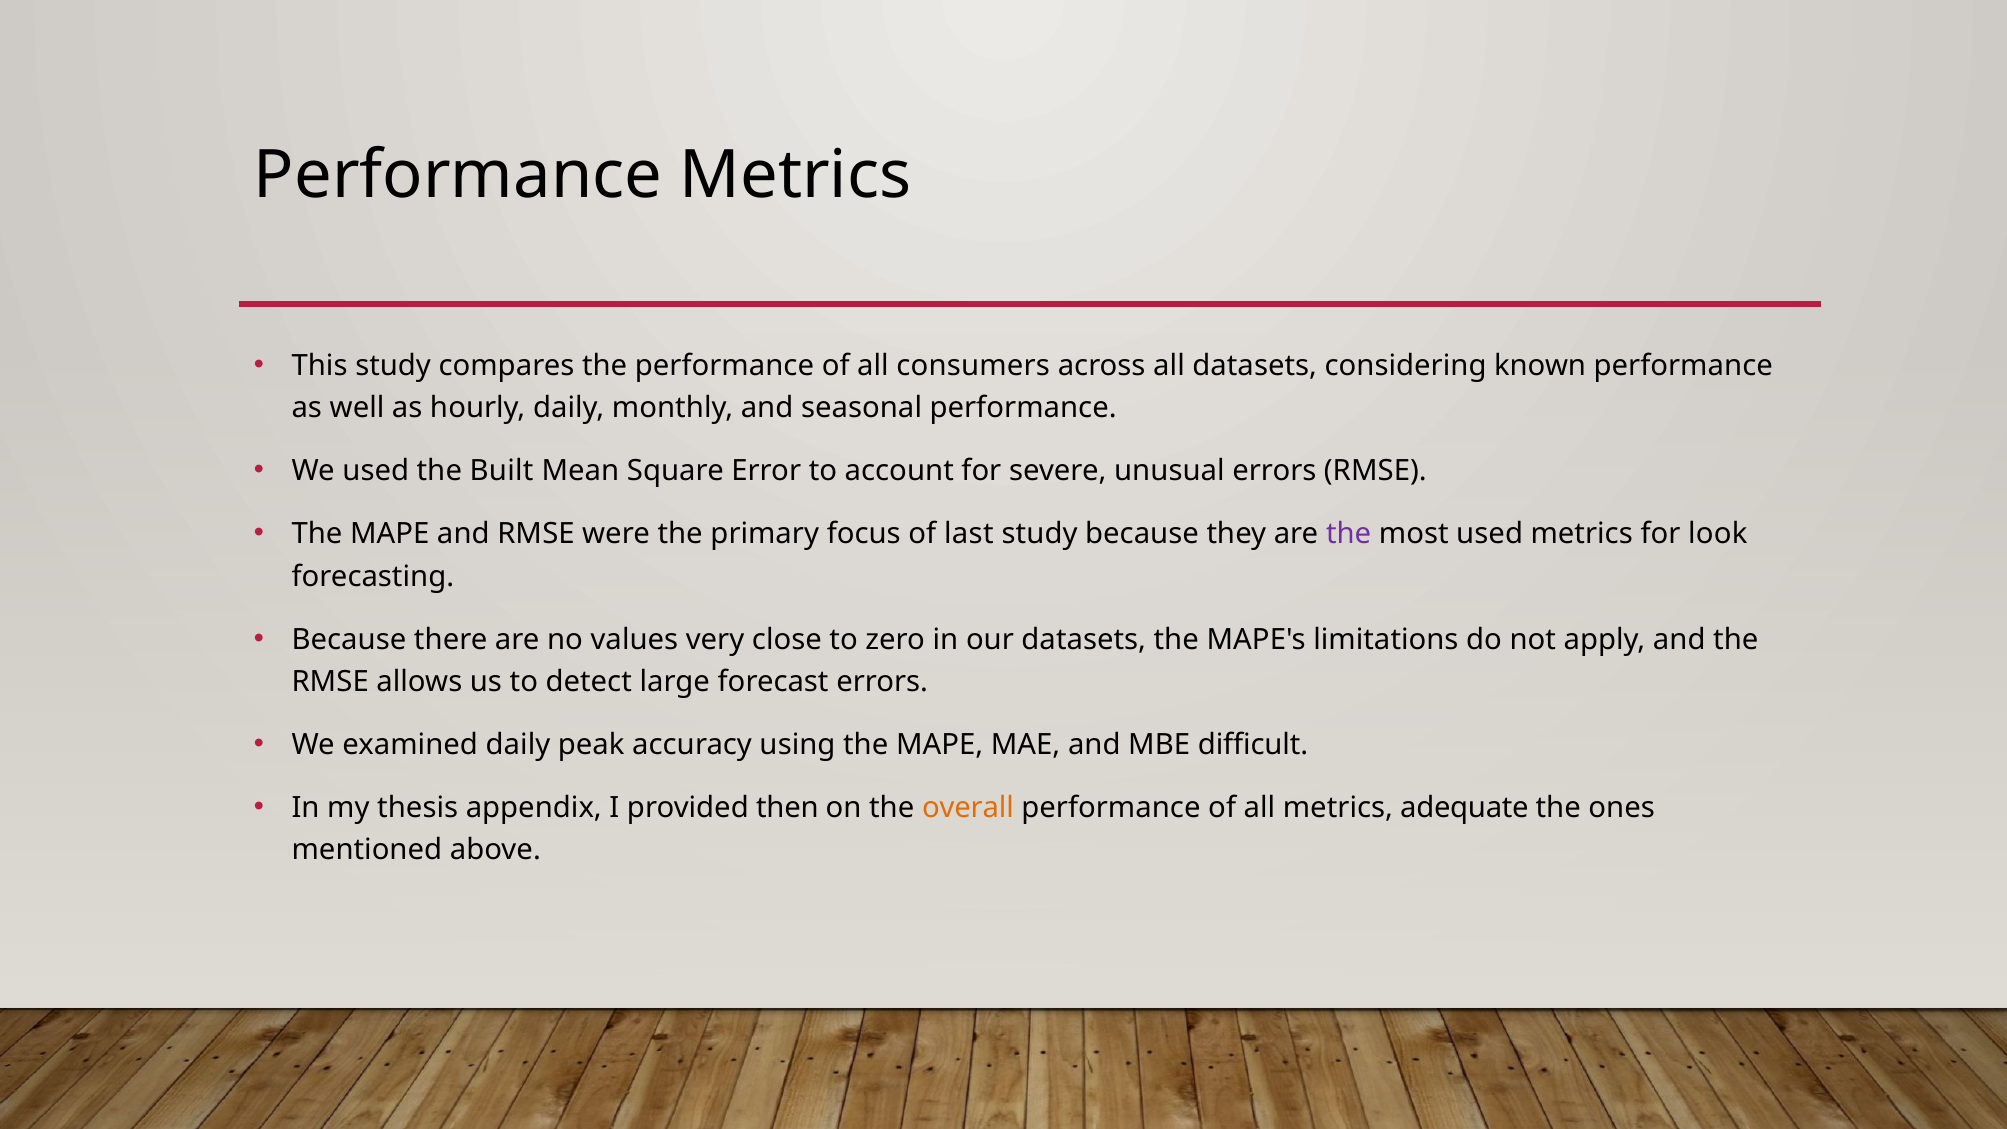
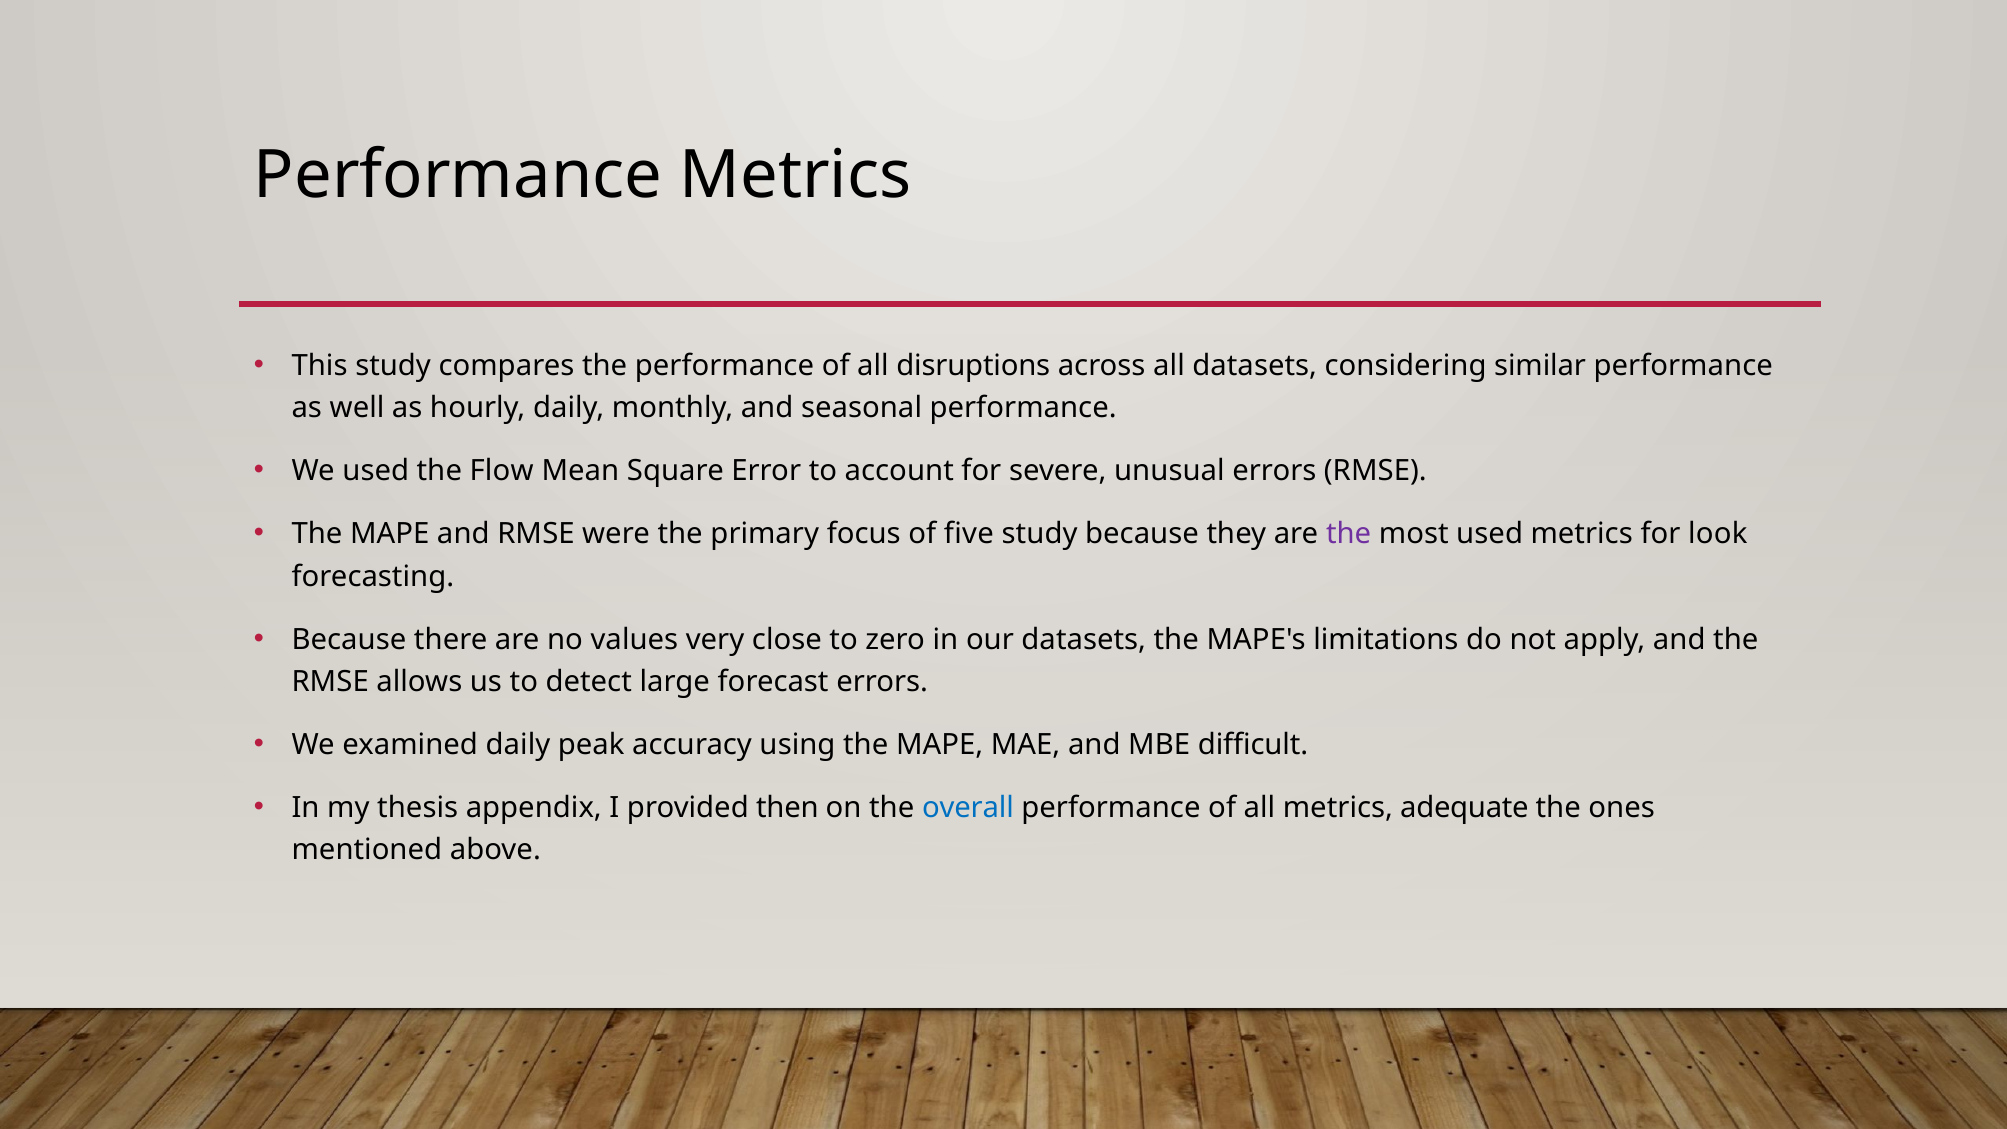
consumers: consumers -> disruptions (973, 366)
known: known -> similar (1540, 366)
Built: Built -> Flow (502, 471)
last: last -> five (969, 534)
overall colour: orange -> blue (968, 808)
